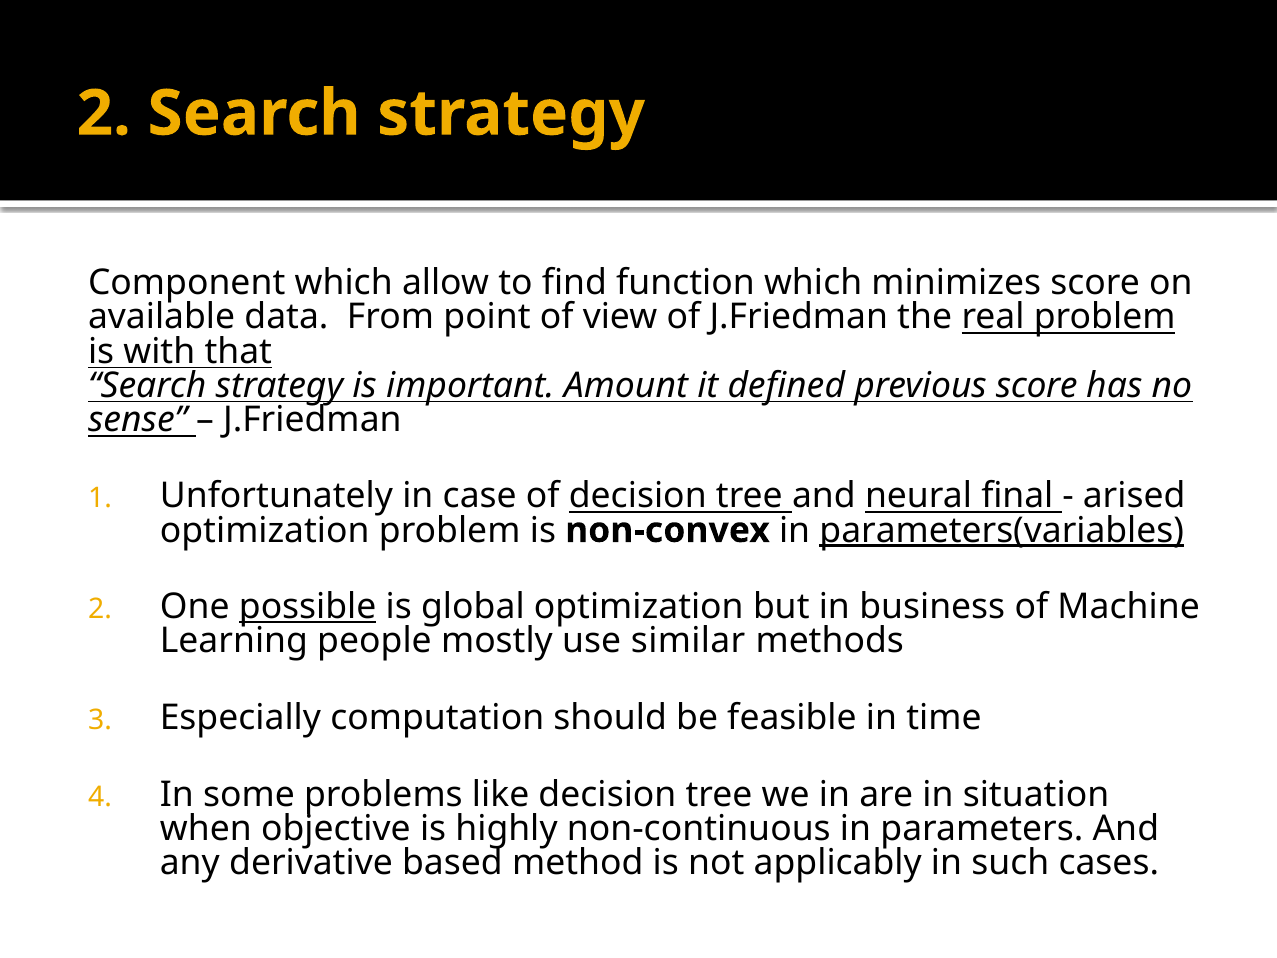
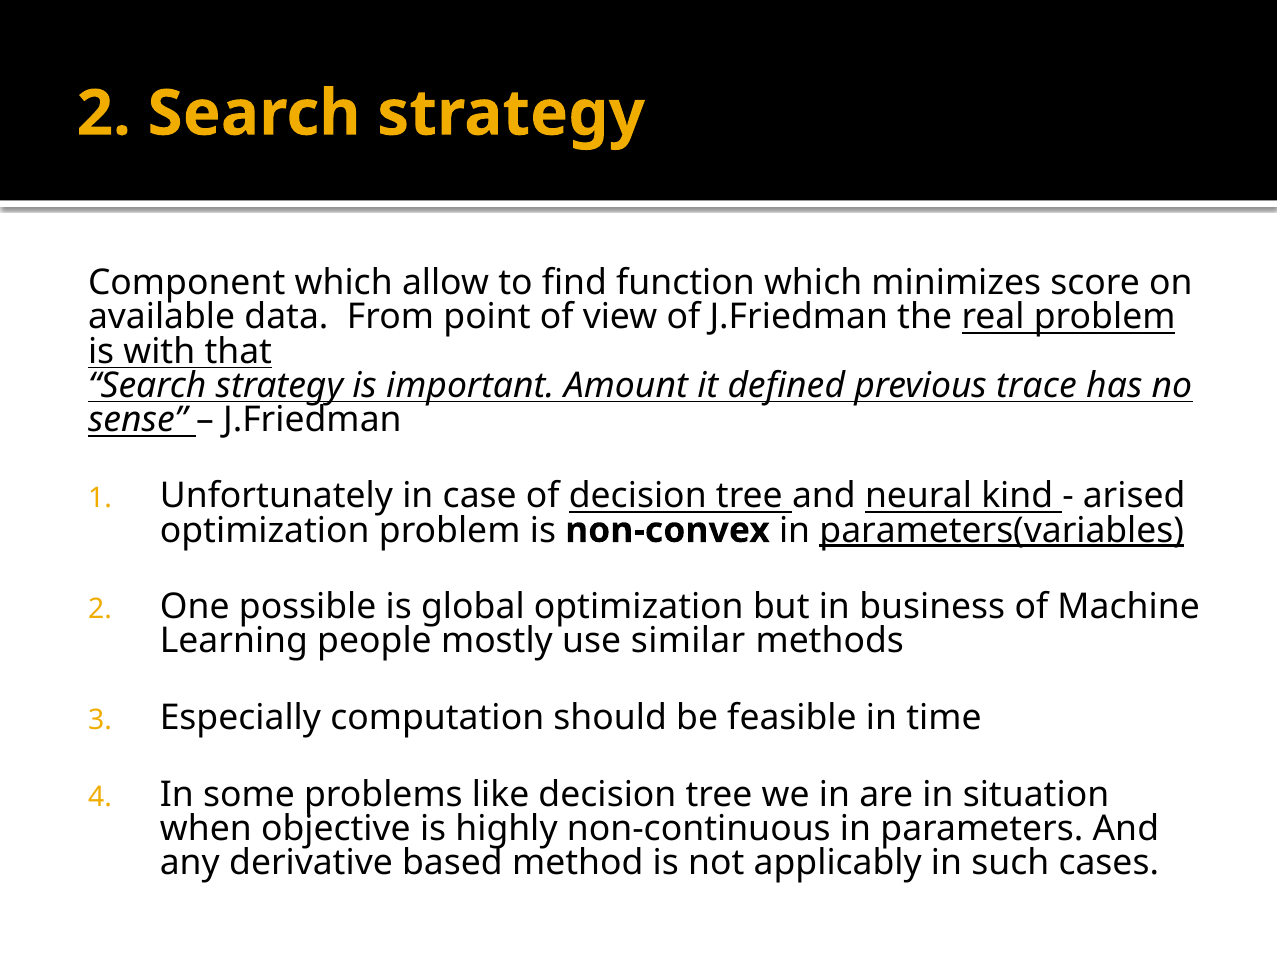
previous score: score -> trace (1036, 385)
final: final -> kind (1017, 496)
possible underline: present -> none (308, 607)
